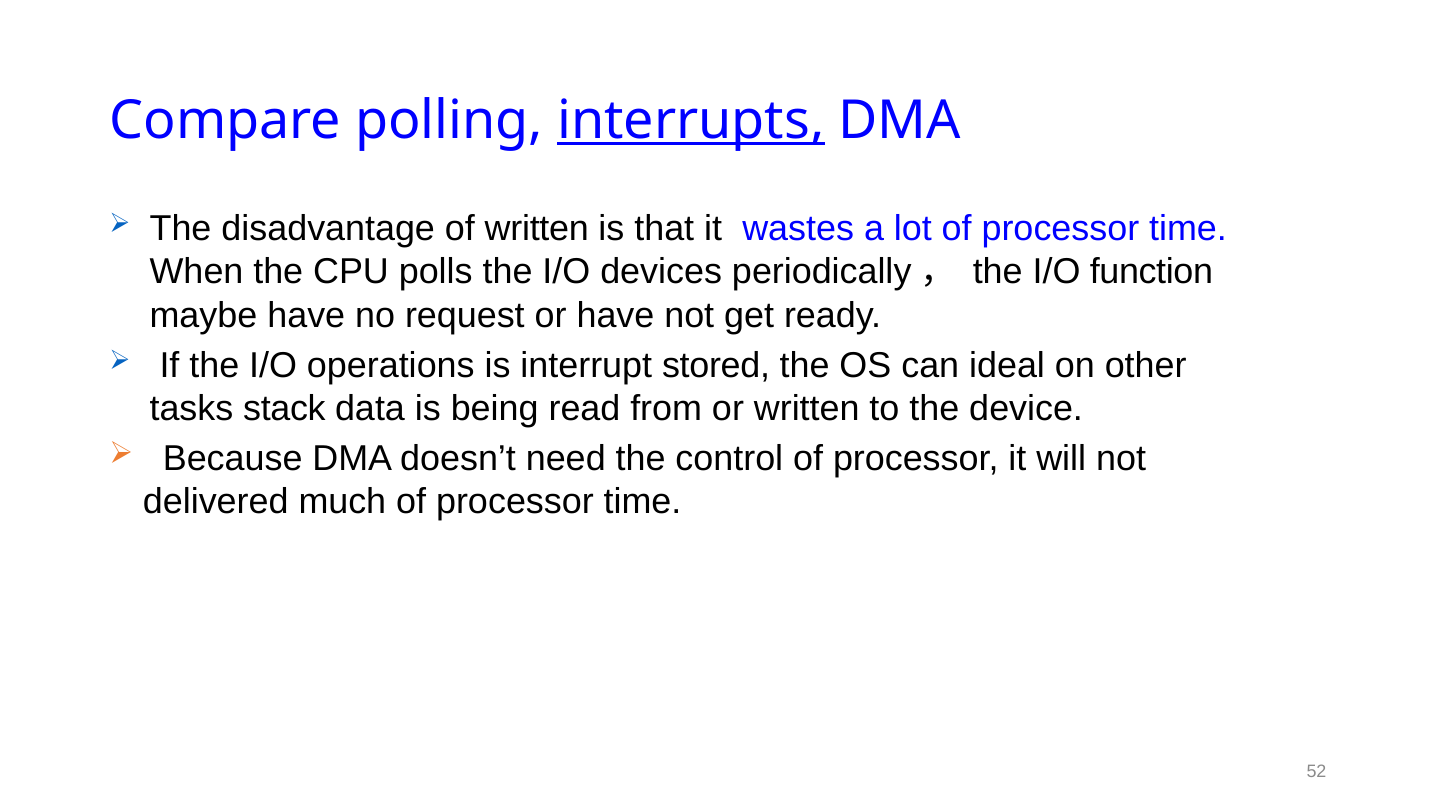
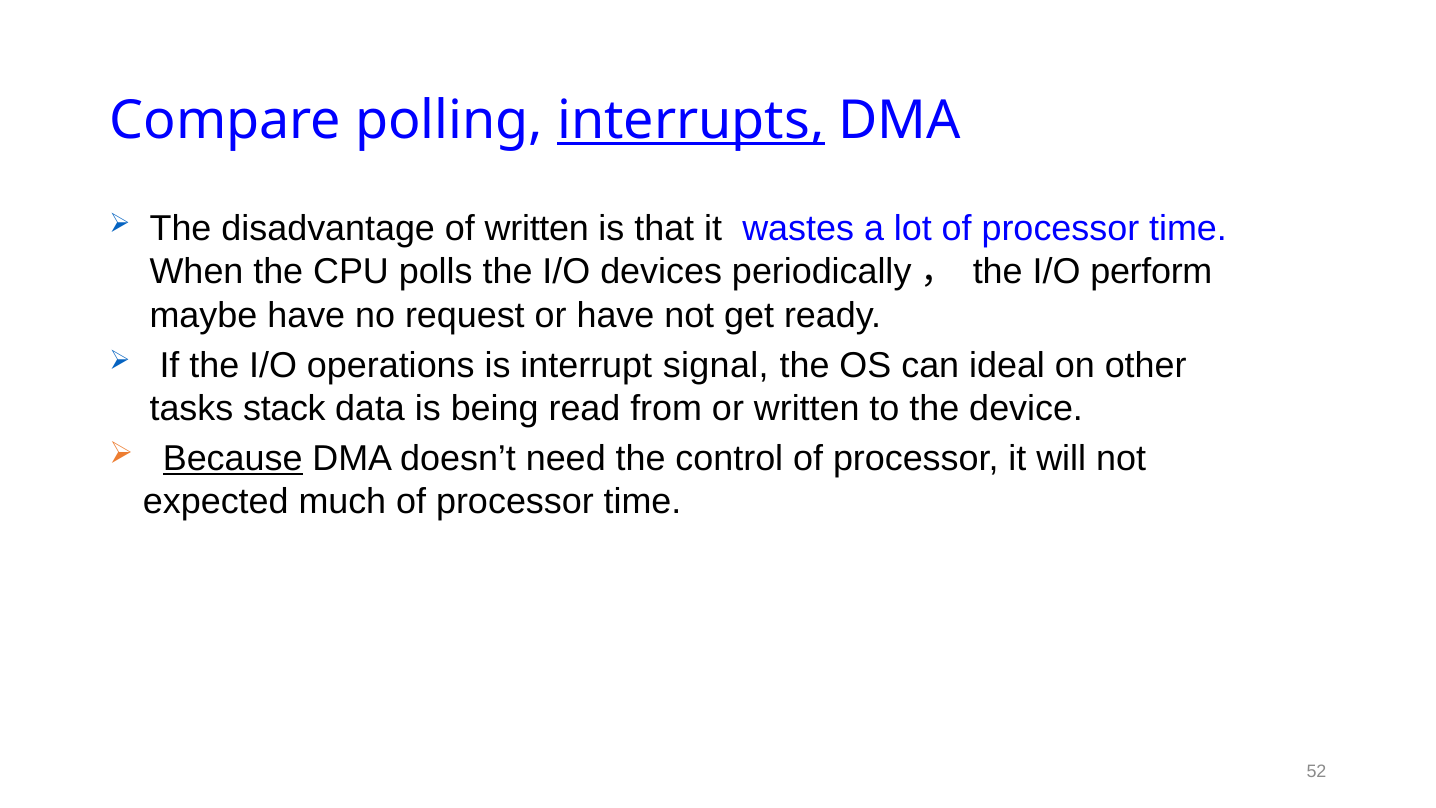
function: function -> perform (1151, 272)
stored: stored -> signal (716, 365)
Because underline: none -> present (233, 459)
delivered: delivered -> expected (216, 502)
